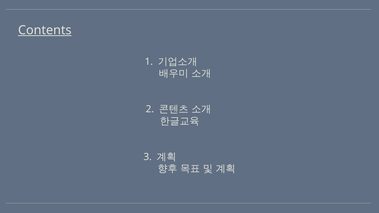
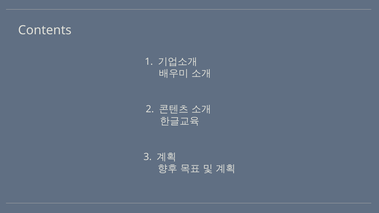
Contents underline: present -> none (45, 30)
